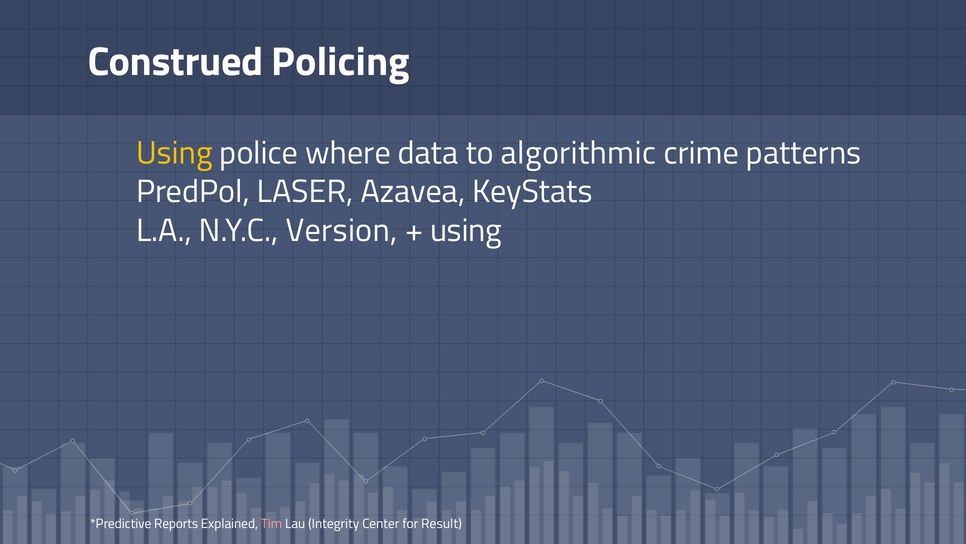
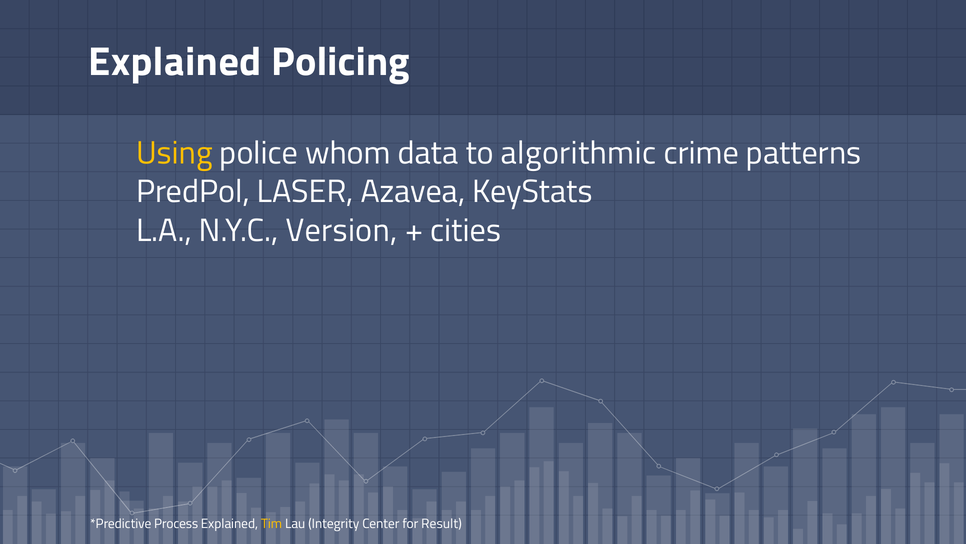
Construed: Construed -> Explained (175, 62)
where: where -> whom (348, 153)
using: using -> cities (466, 230)
Reports: Reports -> Process (176, 523)
Tim colour: pink -> yellow (271, 523)
